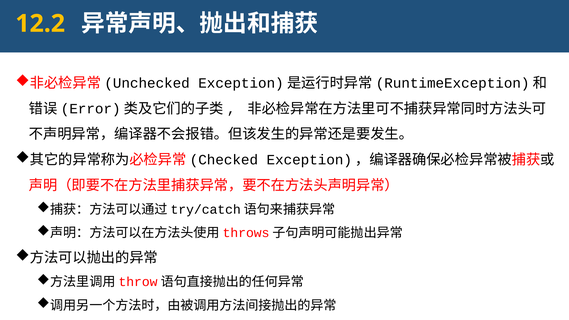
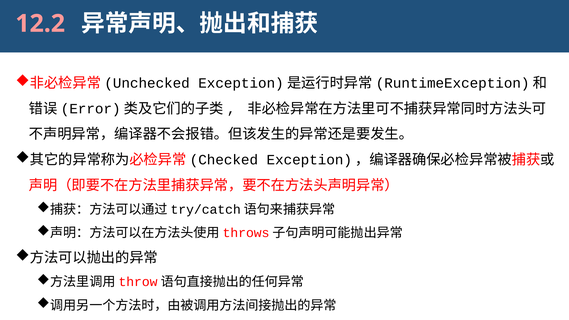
12.2 colour: yellow -> pink (40, 24)
